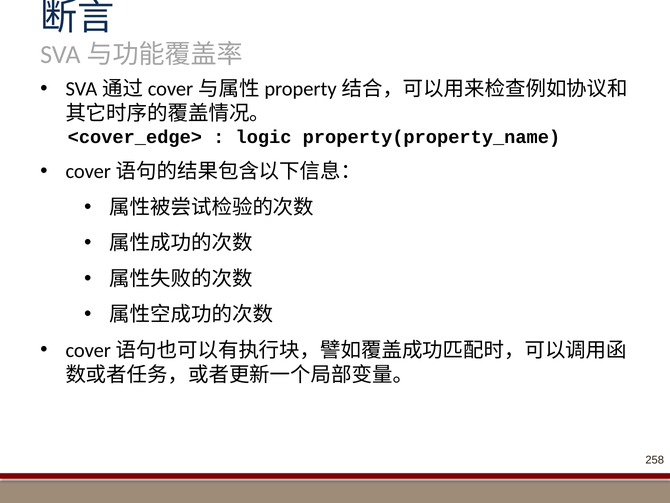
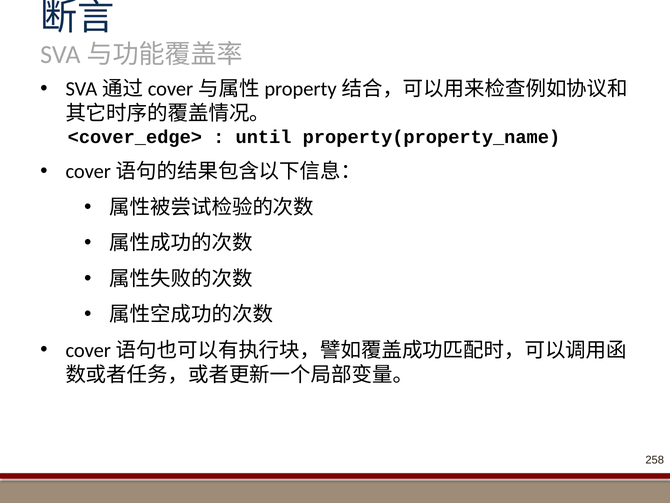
logic: logic -> until (264, 137)
